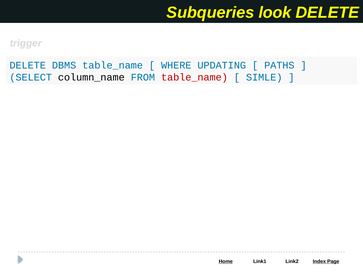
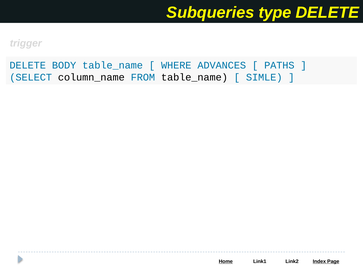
look: look -> type (275, 13)
DBMS: DBMS -> BODY (64, 65)
UPDATING: UPDATING -> ADVANCES (222, 65)
table_name colour: red -> black (194, 77)
